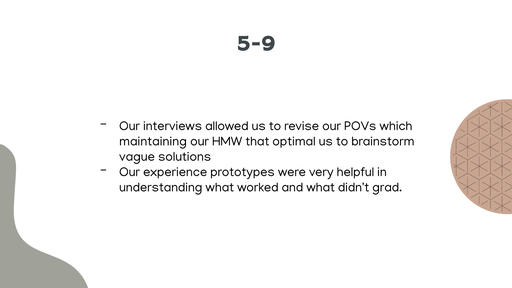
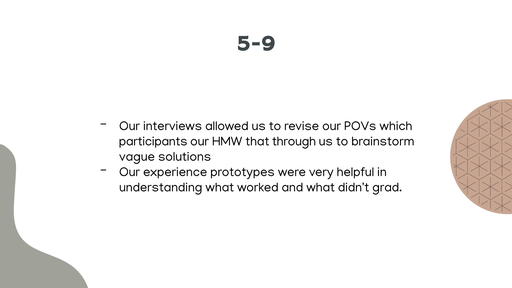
maintaining: maintaining -> participants (153, 141)
optimal: optimal -> through (294, 141)
